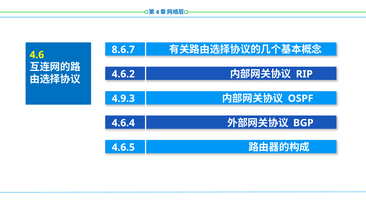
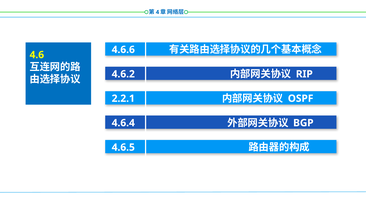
8.6.7: 8.6.7 -> 4.6.6 (123, 50)
4.9.3: 4.9.3 -> 2.2.1 (123, 98)
